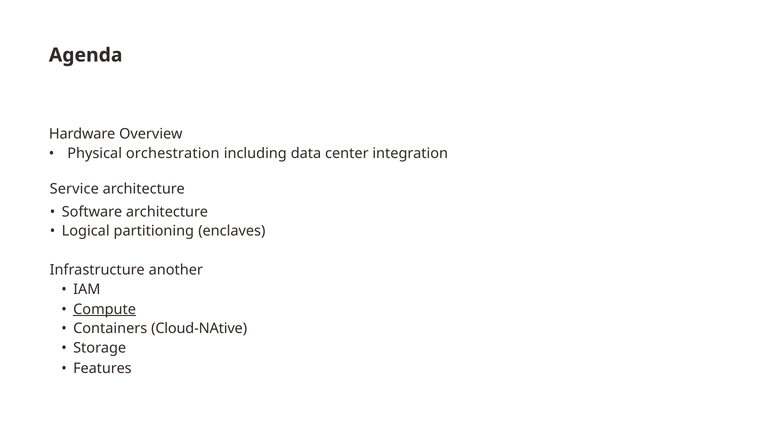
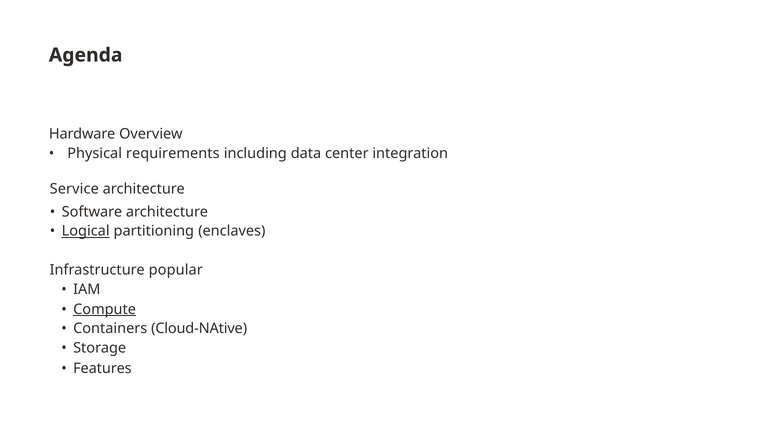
orchestration: orchestration -> requirements (173, 153)
Logical underline: none -> present (86, 231)
another: another -> popular (176, 270)
